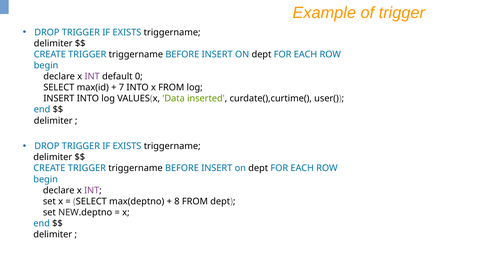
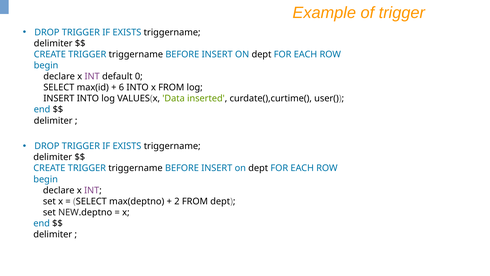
7: 7 -> 6 (121, 87)
8: 8 -> 2 (177, 201)
